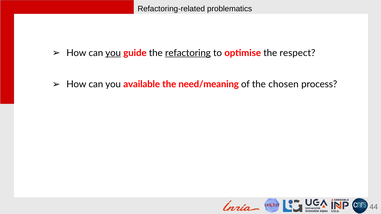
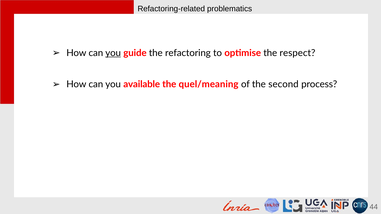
refactoring underline: present -> none (188, 53)
need/meaning: need/meaning -> quel/meaning (209, 84)
chosen: chosen -> second (283, 84)
